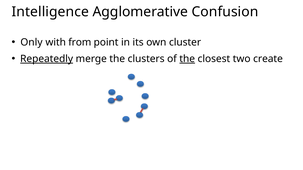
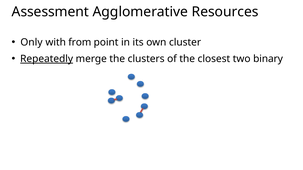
Intelligence: Intelligence -> Assessment (50, 12)
Confusion: Confusion -> Resources (225, 12)
the underline: present -> none (187, 59)
create: create -> binary (268, 59)
